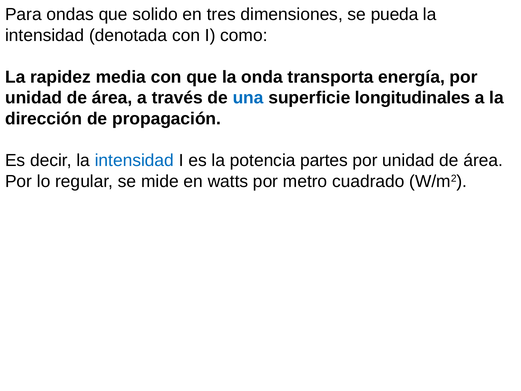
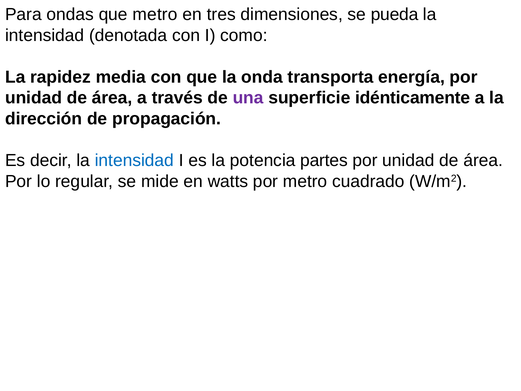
que solido: solido -> metro (155, 14)
una colour: blue -> purple (248, 98)
longitudinales: longitudinales -> idénticamente (413, 98)
